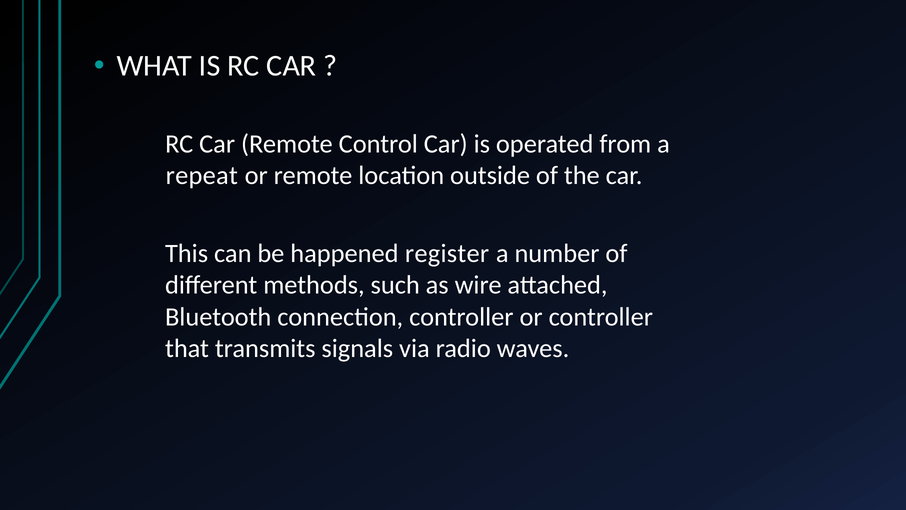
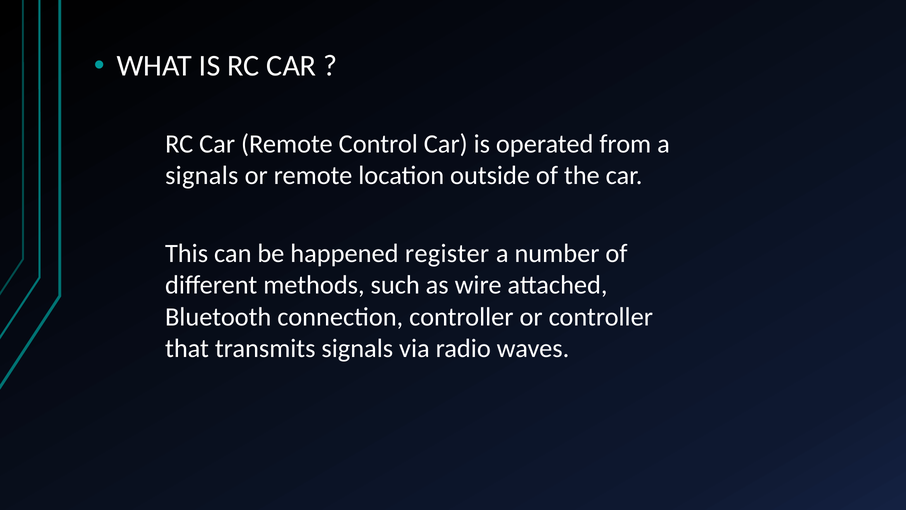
repeat: repeat -> signals (202, 176)
